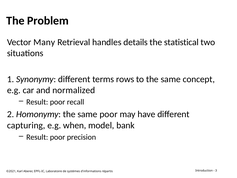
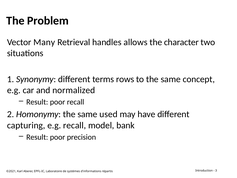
details: details -> allows (136, 42)
statistical: statistical -> character (181, 42)
same poor: poor -> used (109, 114)
e.g when: when -> recall (75, 125)
